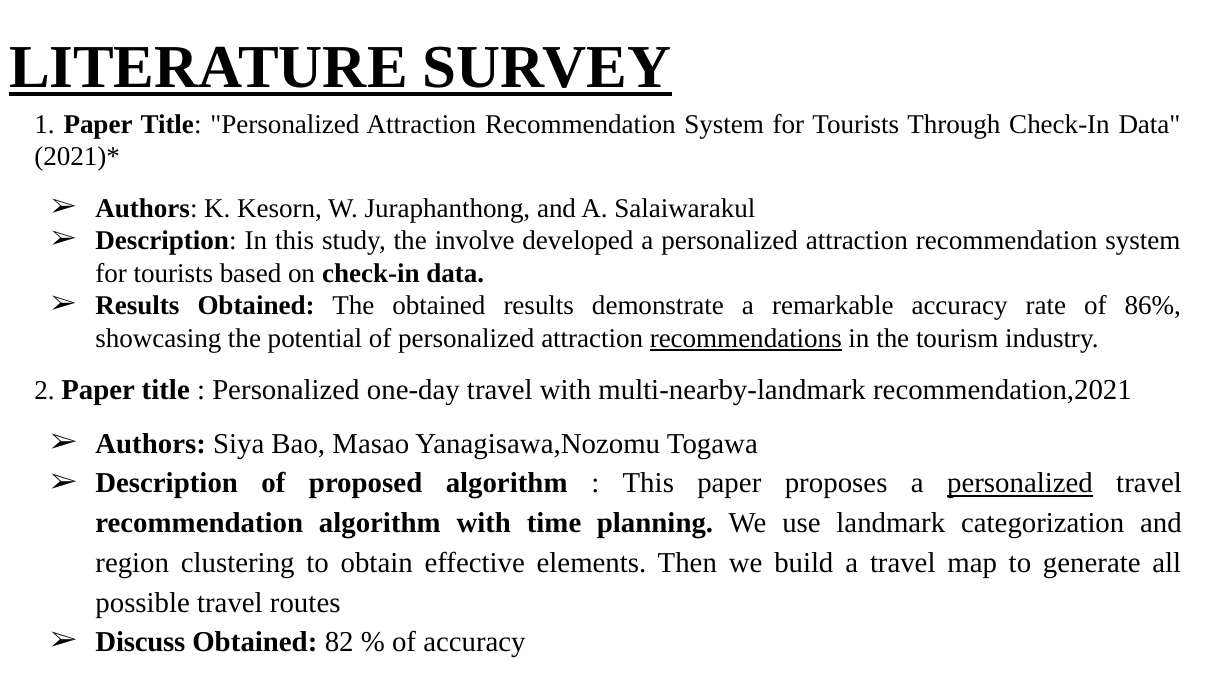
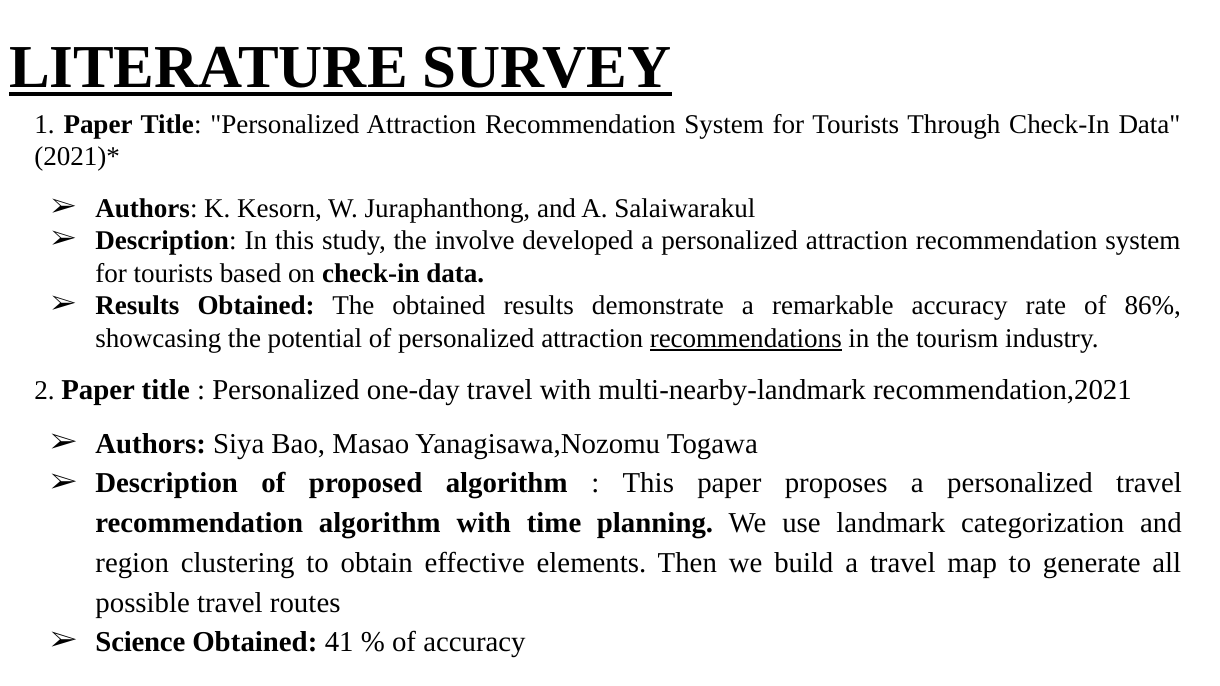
personalized underline: present -> none (1020, 484)
Discuss: Discuss -> Science (140, 642)
82: 82 -> 41 (339, 642)
